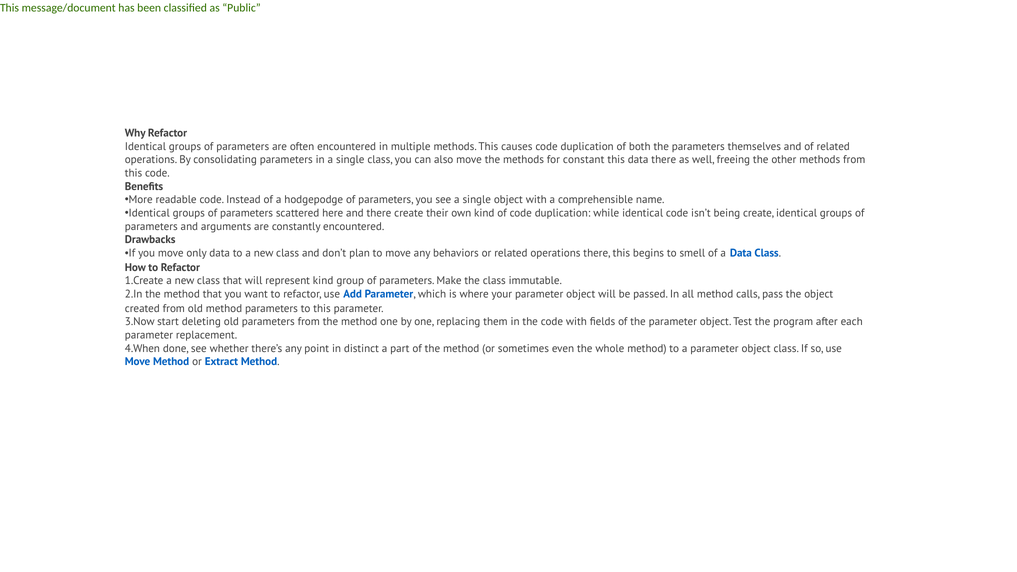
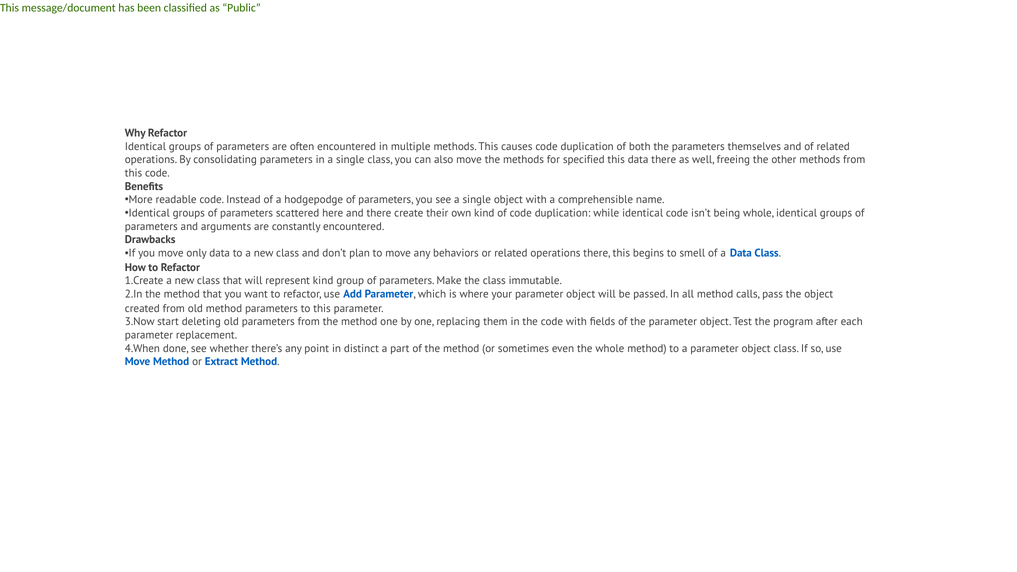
constant: constant -> specified (584, 160)
being create: create -> whole (759, 213)
